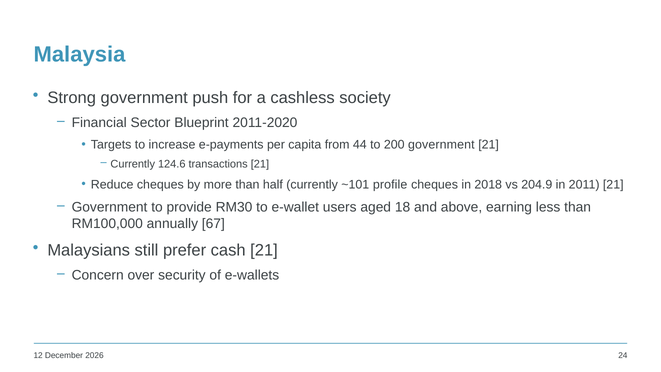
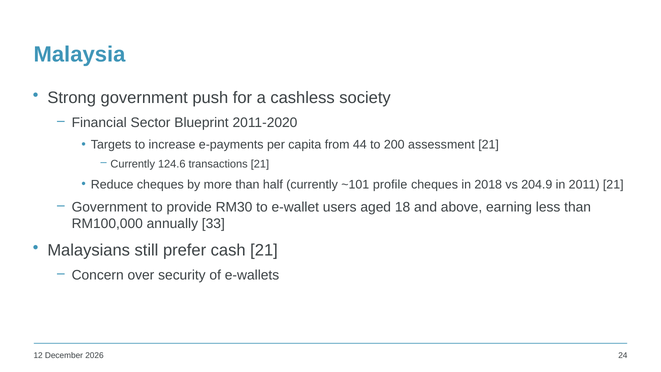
200 government: government -> assessment (441, 145)
67: 67 -> 33 (213, 224)
